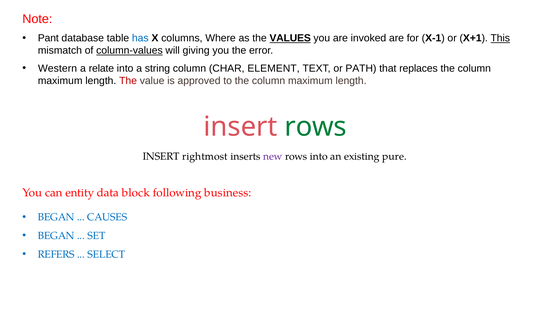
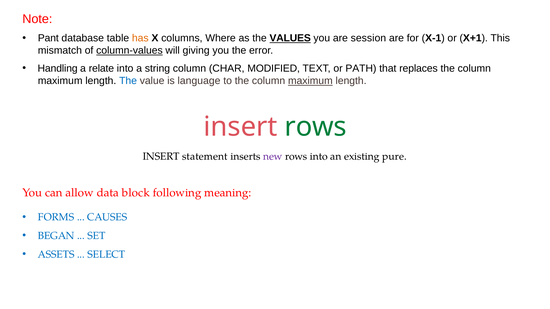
has colour: blue -> orange (140, 38)
invoked: invoked -> session (368, 38)
This underline: present -> none (500, 38)
Western: Western -> Handling (58, 69)
ELEMENT: ELEMENT -> MODIFIED (274, 69)
The colour: red -> blue (128, 81)
approved: approved -> language (199, 81)
maximum underline: none -> present (310, 81)
rightmost: rightmost -> statement (205, 157)
entity: entity -> allow (80, 193)
business: business -> meaning (228, 193)
BEGAN: BEGAN -> FORMS (56, 217)
REFERS: REFERS -> ASSETS (56, 255)
